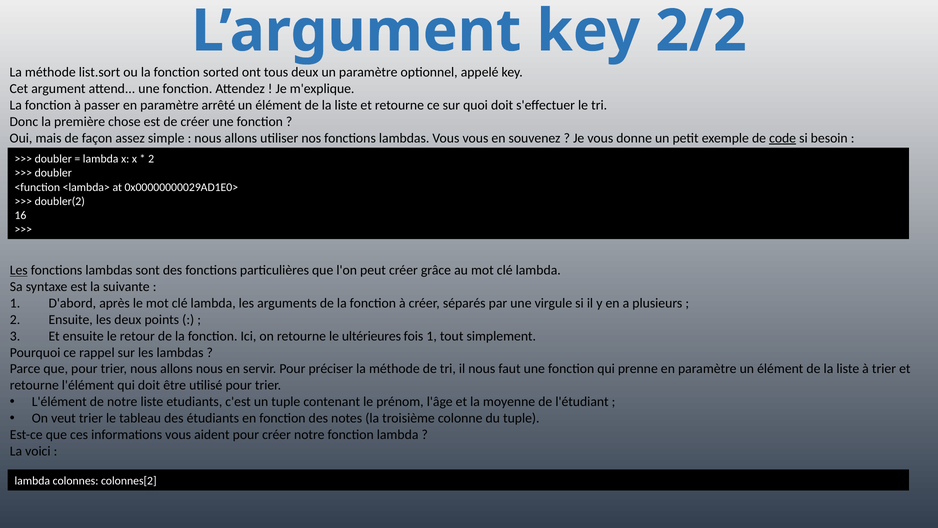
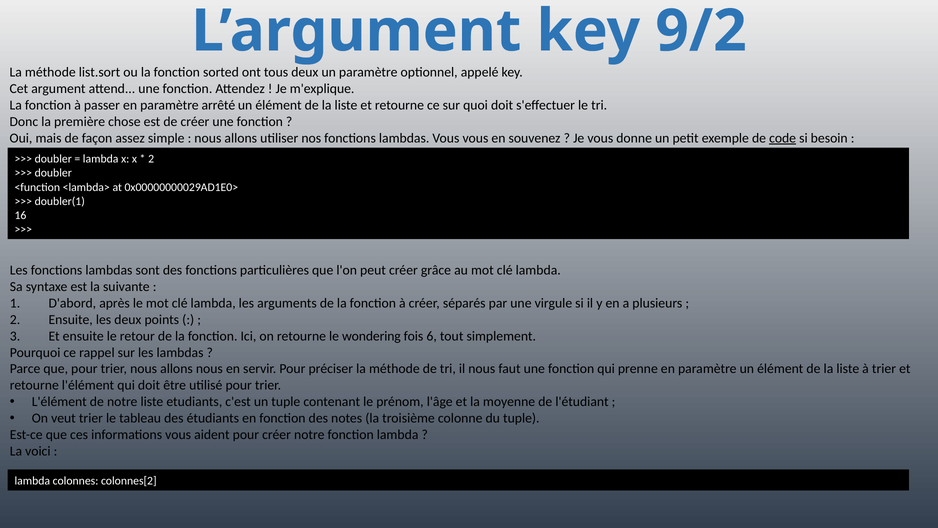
2/2: 2/2 -> 9/2 (701, 31)
doubler(2: doubler(2 -> doubler(1 (60, 201)
Les underline: present -> none (19, 270)
ultérieures: ultérieures -> wondering (371, 336)
fois 1: 1 -> 6 (432, 336)
